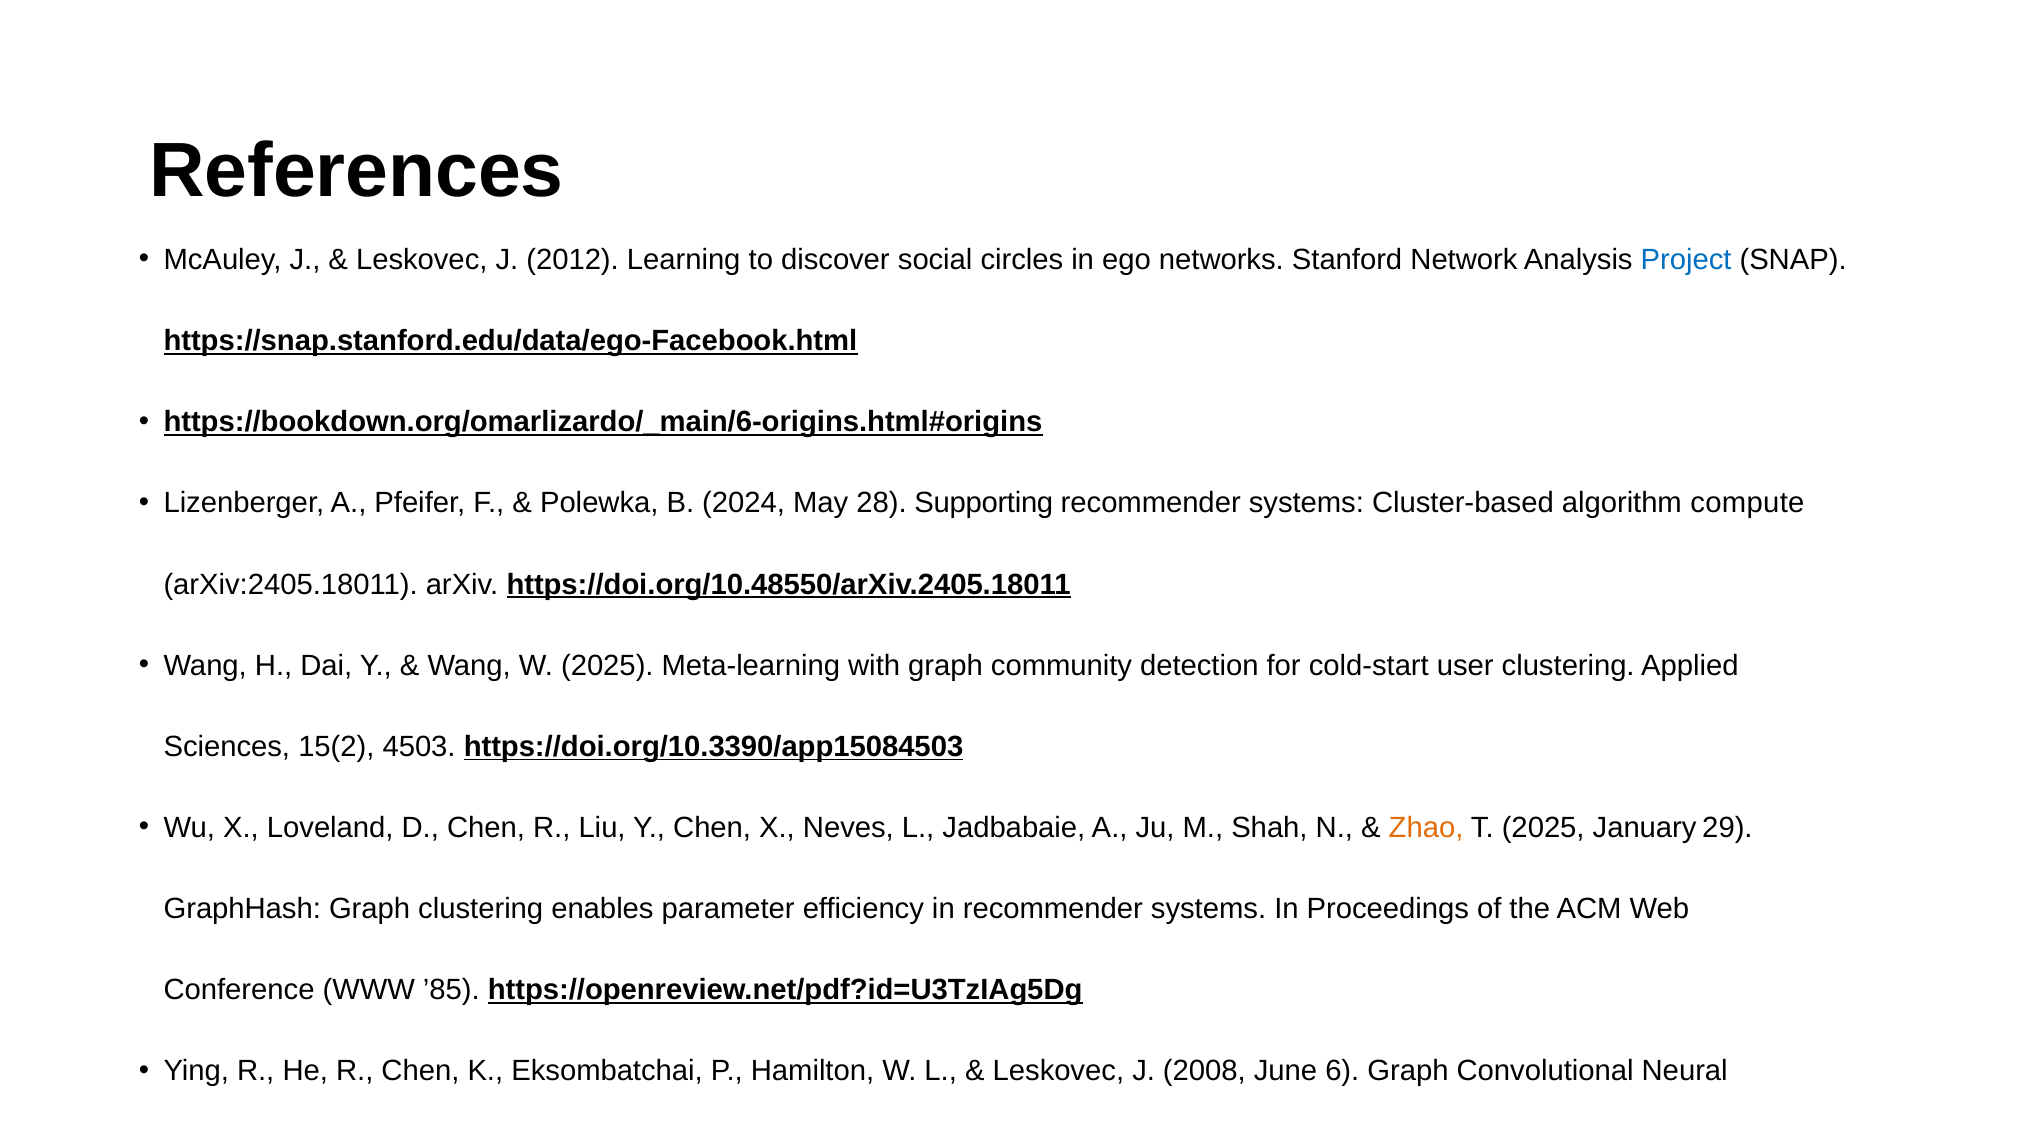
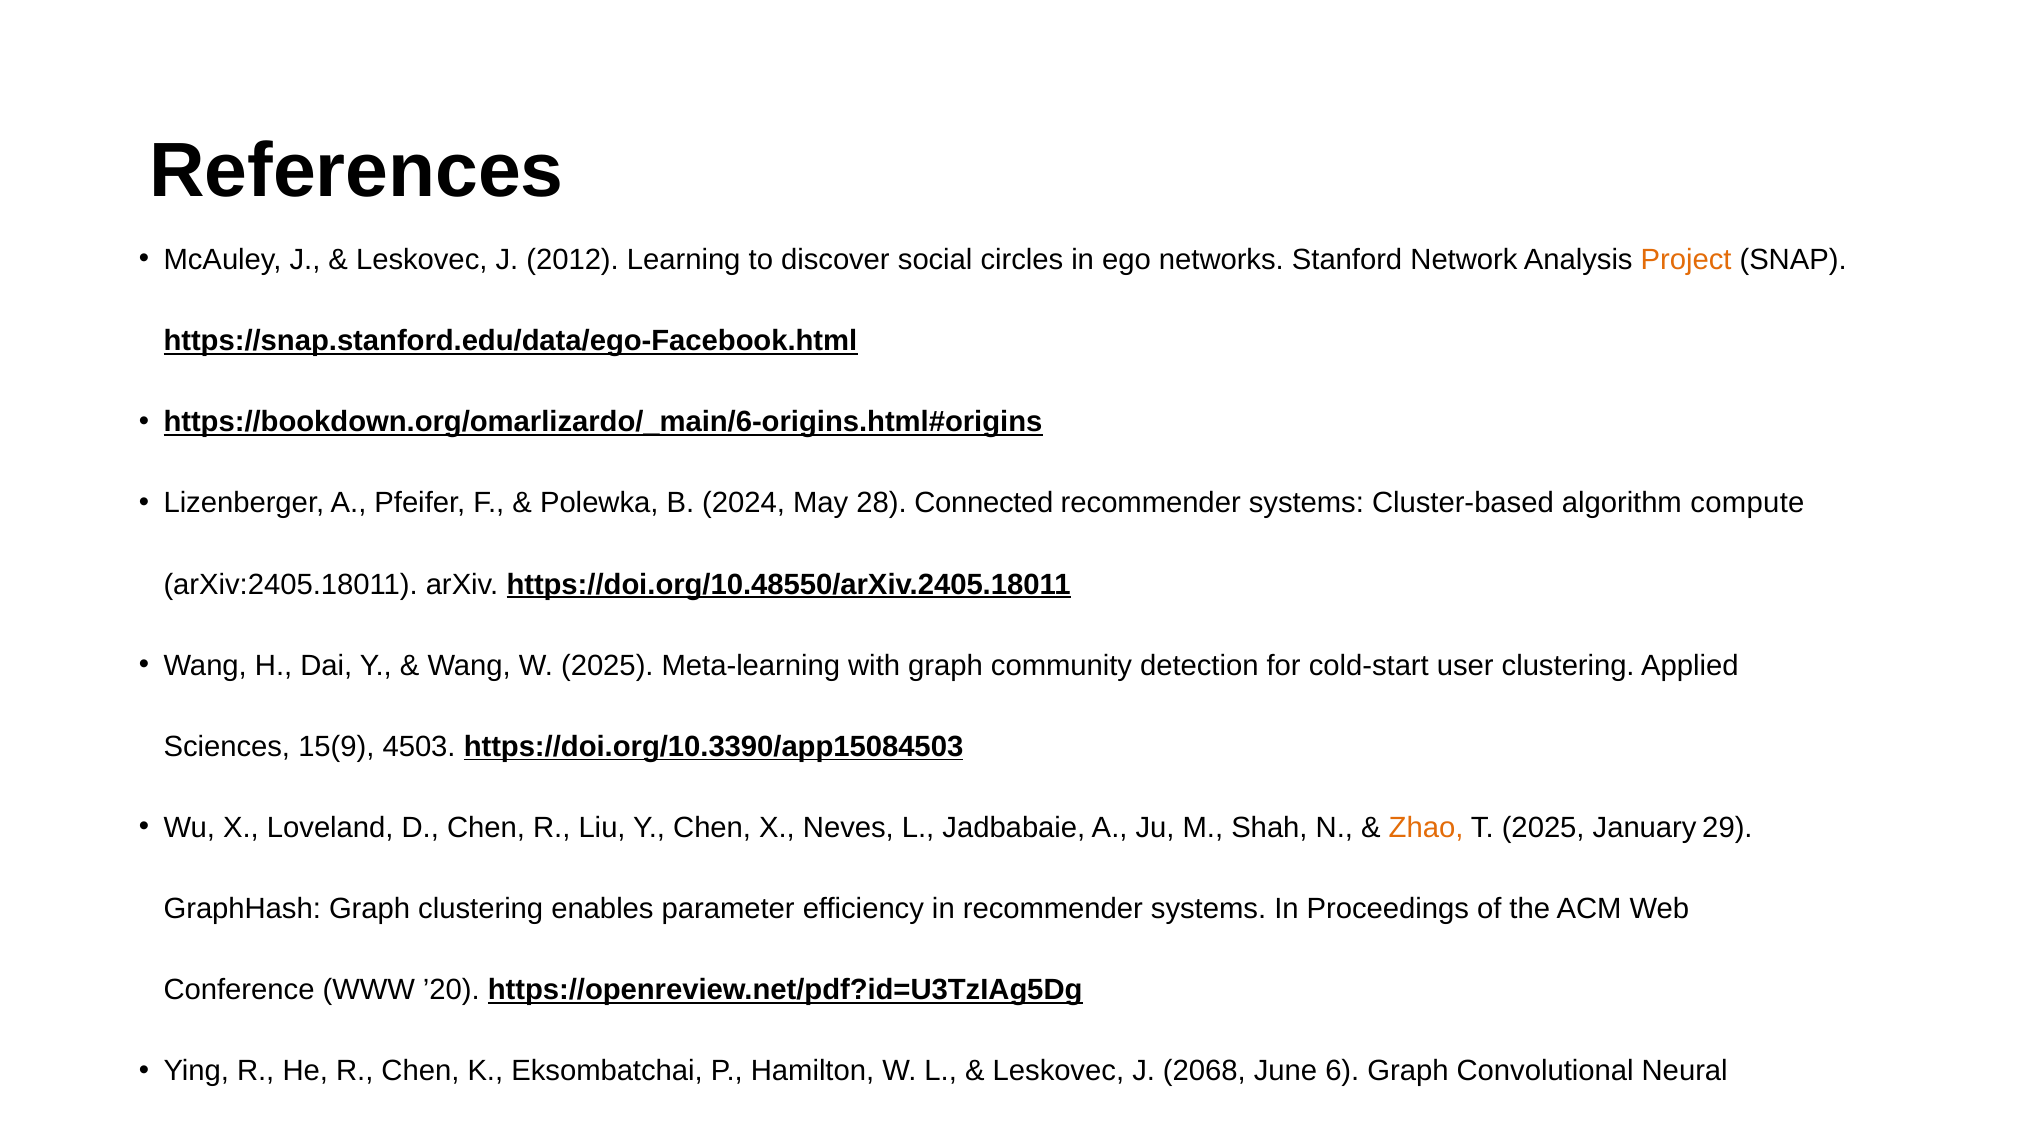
Project colour: blue -> orange (1686, 260)
Supporting: Supporting -> Connected (984, 503)
15(2: 15(2 -> 15(9 (336, 747)
’85: ’85 -> ’20 (451, 990)
2008: 2008 -> 2068 (1204, 1071)
